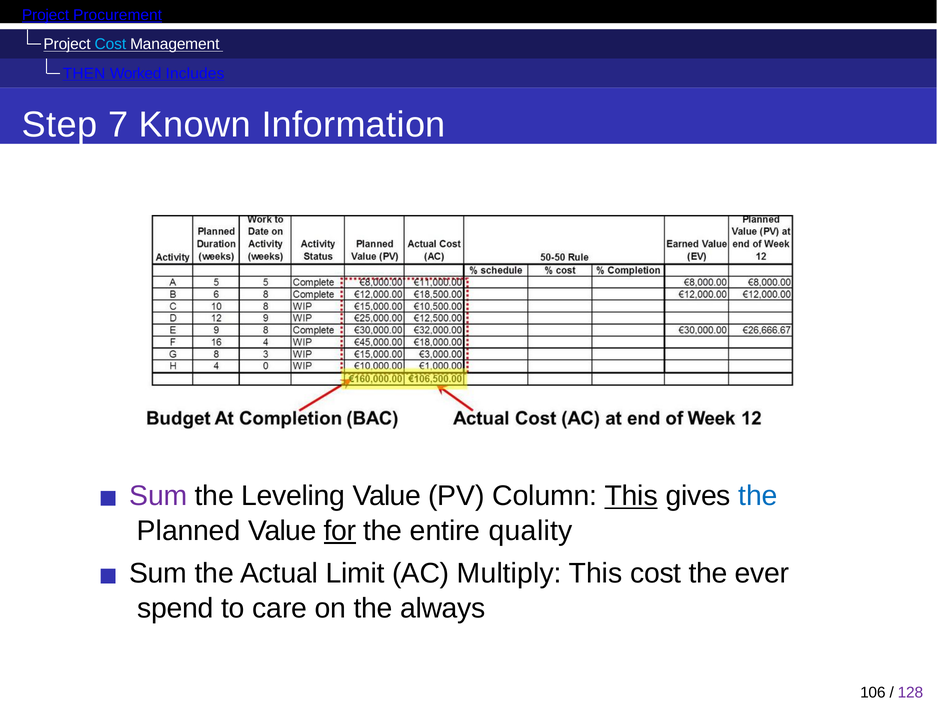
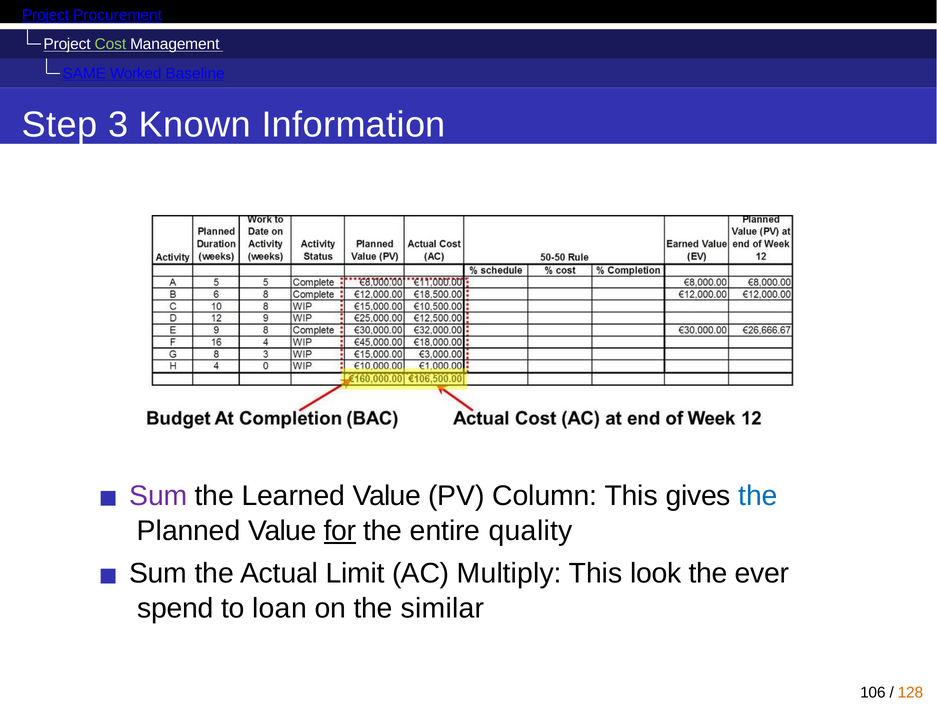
Cost colour: light blue -> light green (110, 44)
THEN: THEN -> SAME (84, 73)
Includes: Includes -> Baseline (195, 73)
7: 7 -> 3 (118, 125)
Leveling: Leveling -> Learned (293, 496)
This underline: present -> none (631, 496)
This cost: cost -> look (656, 573)
care: care -> loan (280, 608)
always: always -> similar (443, 608)
128 colour: purple -> orange (910, 692)
